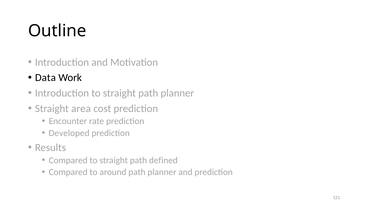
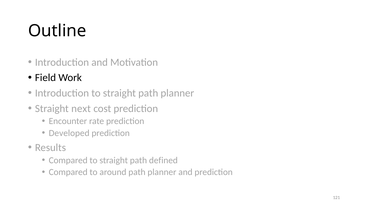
Data: Data -> Field (45, 78)
area: area -> next (81, 109)
